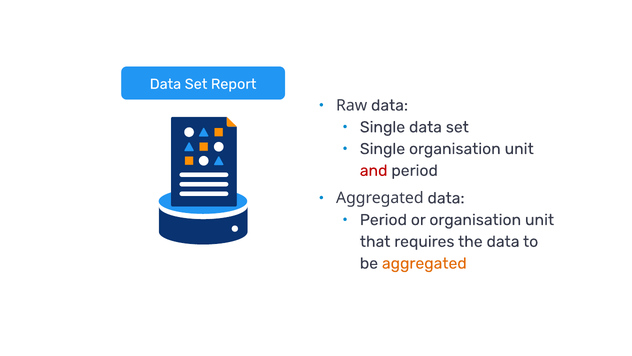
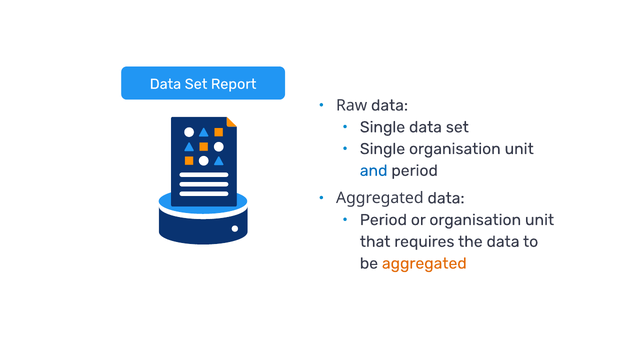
and colour: red -> blue (374, 170)
